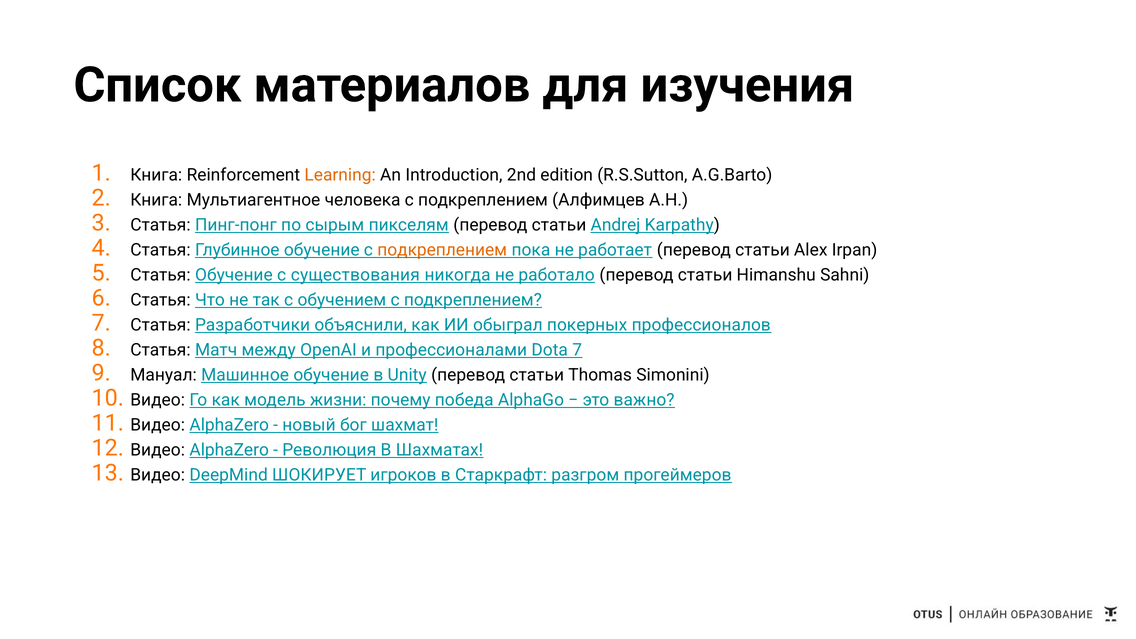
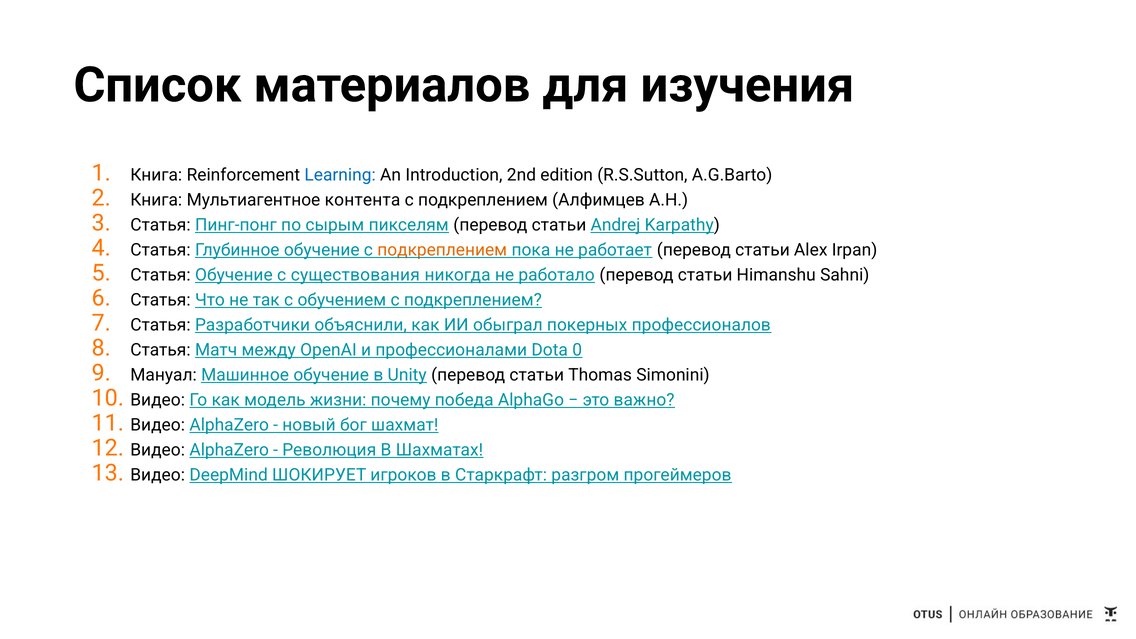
Learning colour: orange -> blue (340, 175)
человека: человека -> контента (363, 200)
Dota 7: 7 -> 0 (577, 350)
